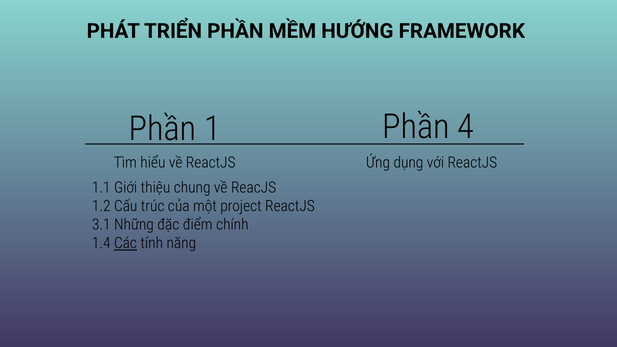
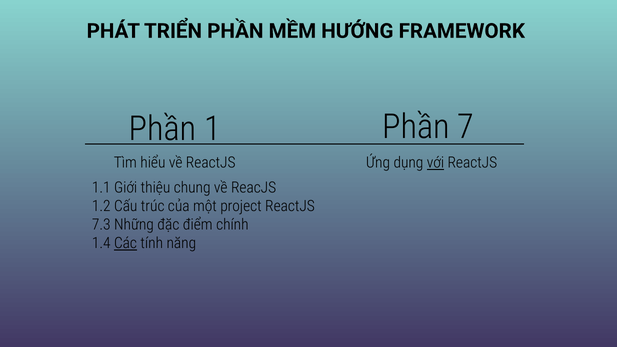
4: 4 -> 7 (466, 127)
với underline: none -> present (435, 163)
3.1: 3.1 -> 7.3 (101, 225)
